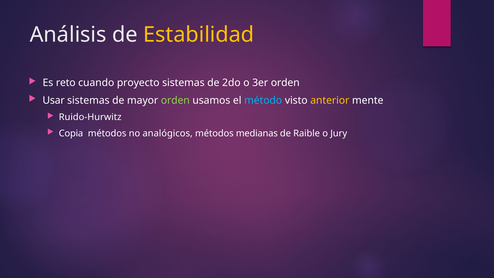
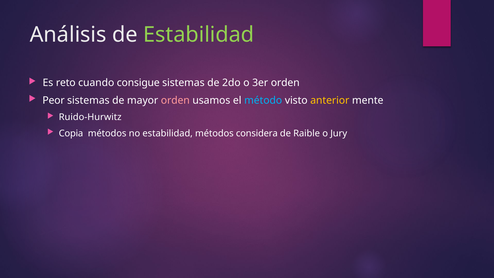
Estabilidad colour: yellow -> light green (199, 35)
proyecto: proyecto -> consigue (138, 83)
Usar: Usar -> Peor (54, 100)
orden colour: light green -> pink (175, 100)
no analógicos: analógicos -> estabilidad (168, 133)
medianas: medianas -> considera (257, 133)
